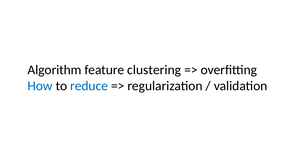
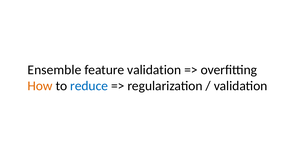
Algorithm: Algorithm -> Ensemble (54, 70)
feature clustering: clustering -> validation (154, 70)
How colour: blue -> orange (40, 86)
